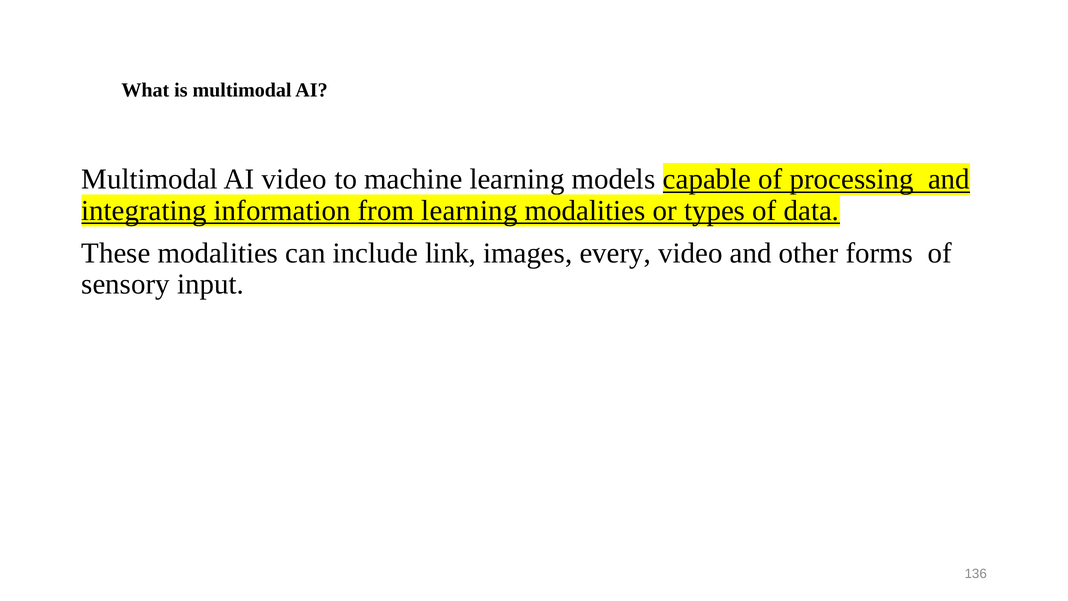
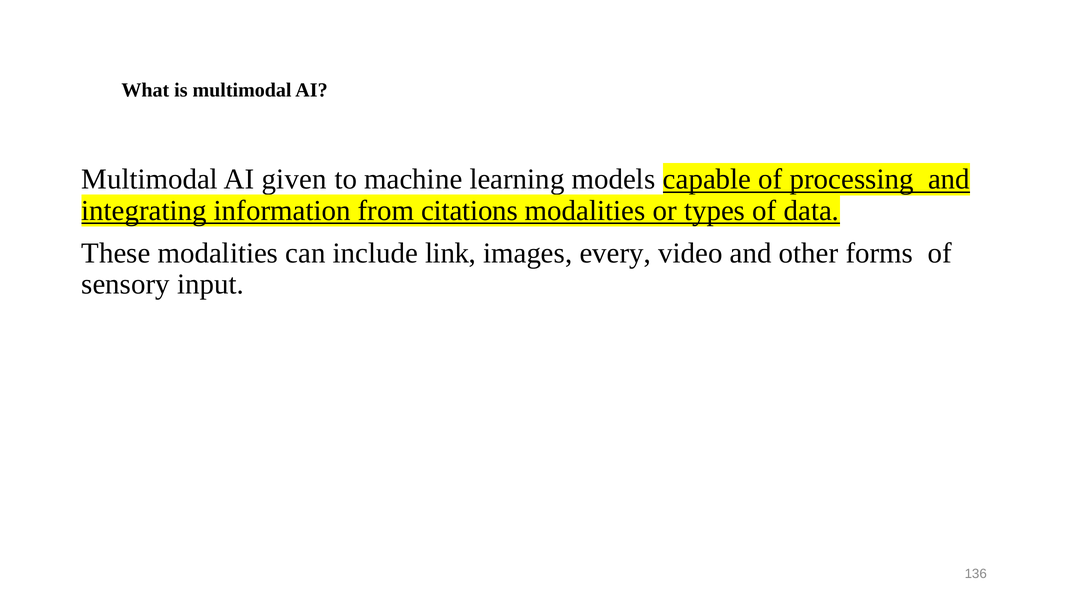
AI video: video -> given (294, 179)
from learning: learning -> citations (470, 211)
